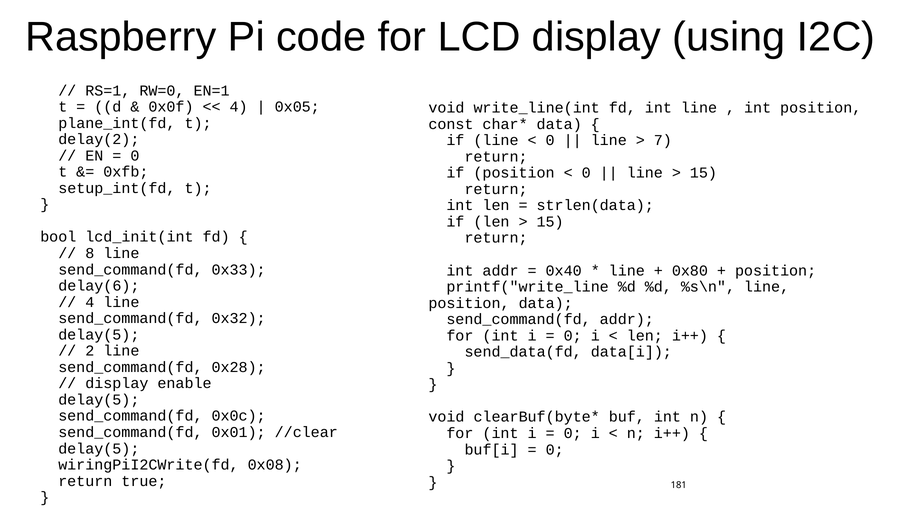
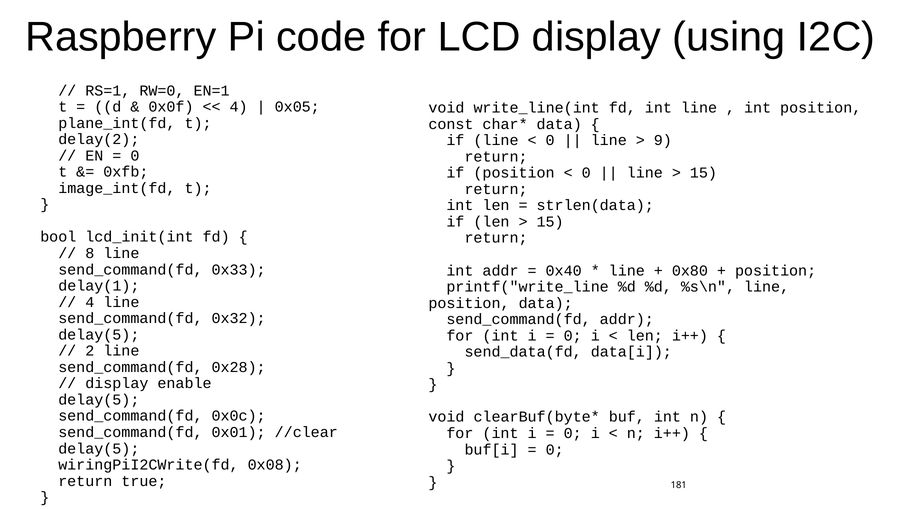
7: 7 -> 9 (663, 140)
setup_int(fd: setup_int(fd -> image_int(fd (117, 188)
delay(6: delay(6 -> delay(1 (99, 286)
